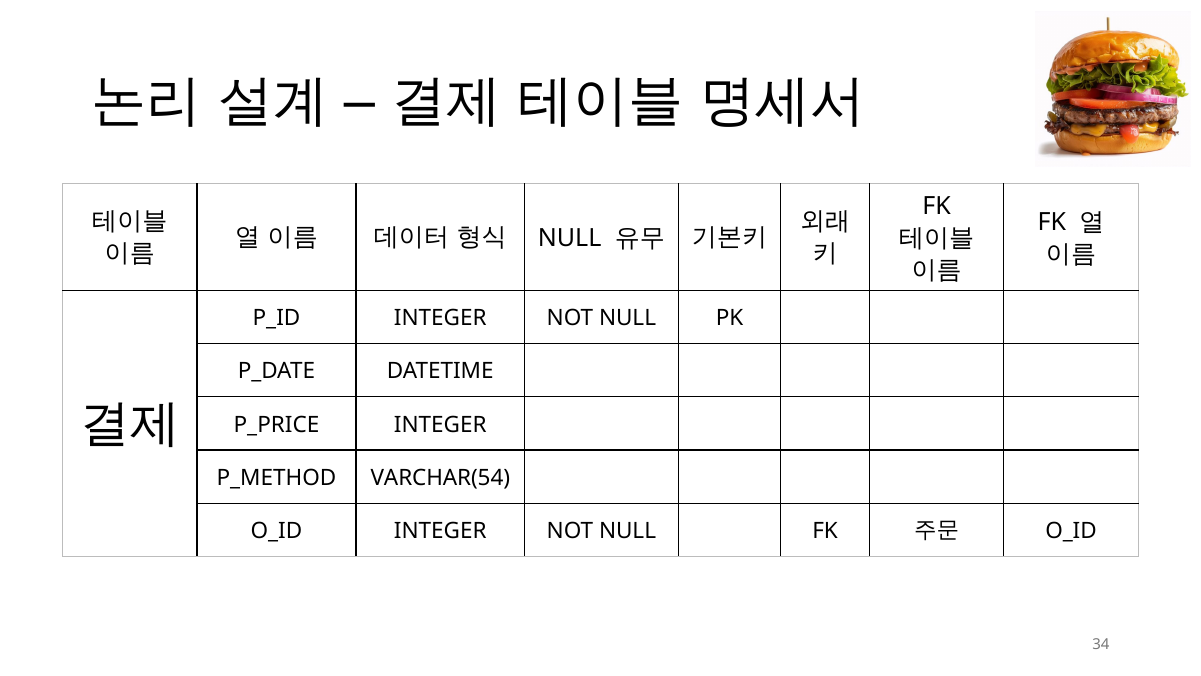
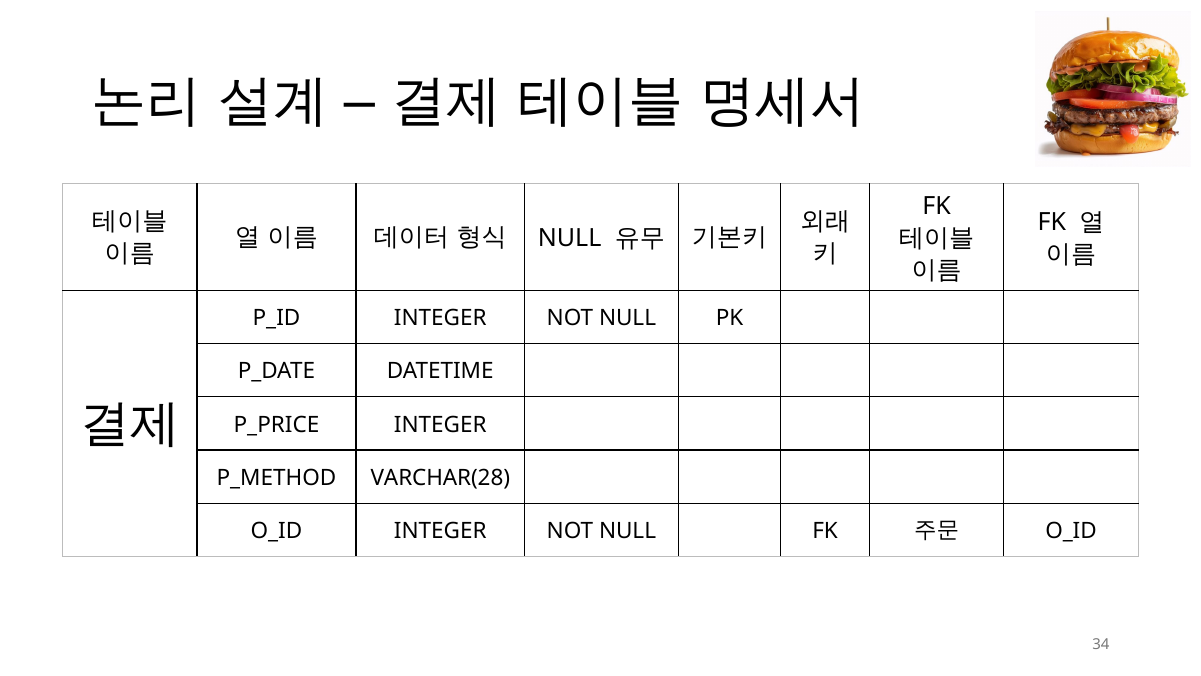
VARCHAR(54: VARCHAR(54 -> VARCHAR(28 (440, 478)
